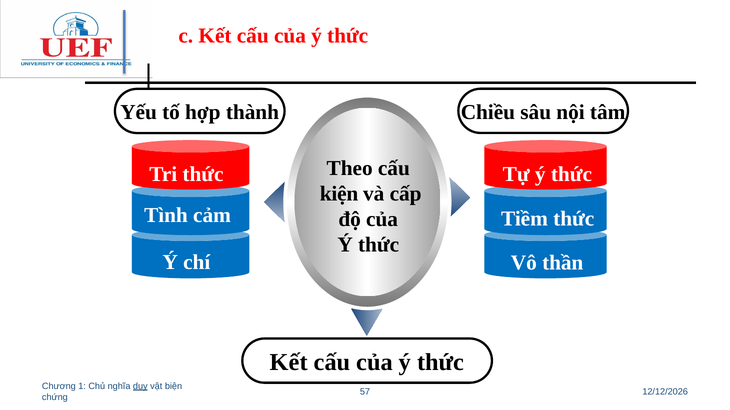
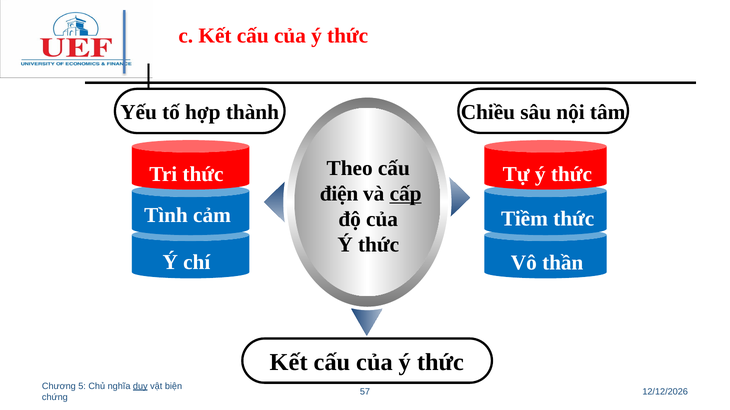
kiện: kiện -> điện (339, 194)
cấp underline: none -> present (406, 194)
1: 1 -> 5 (82, 387)
